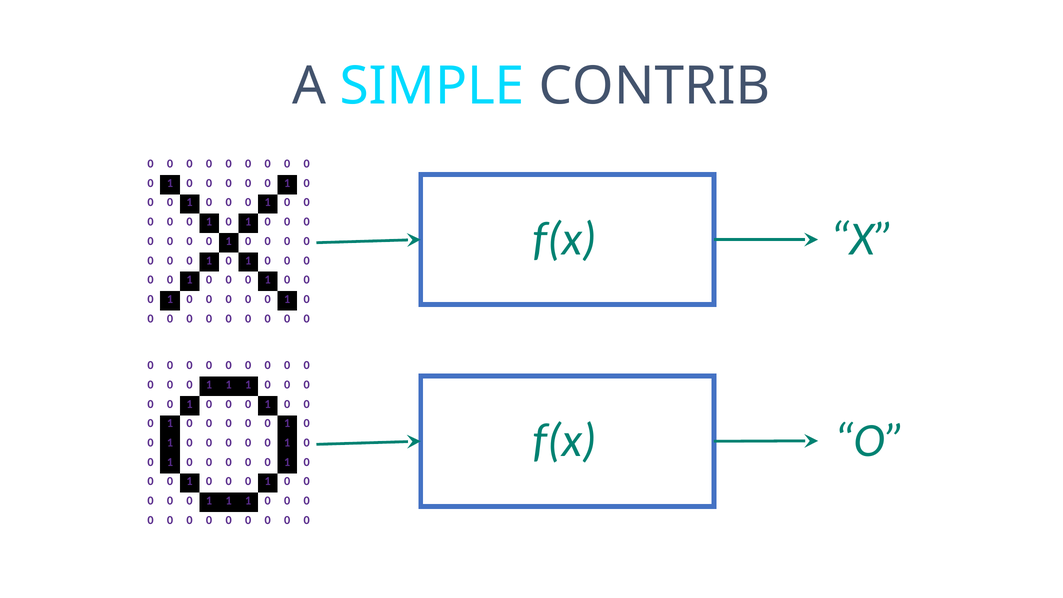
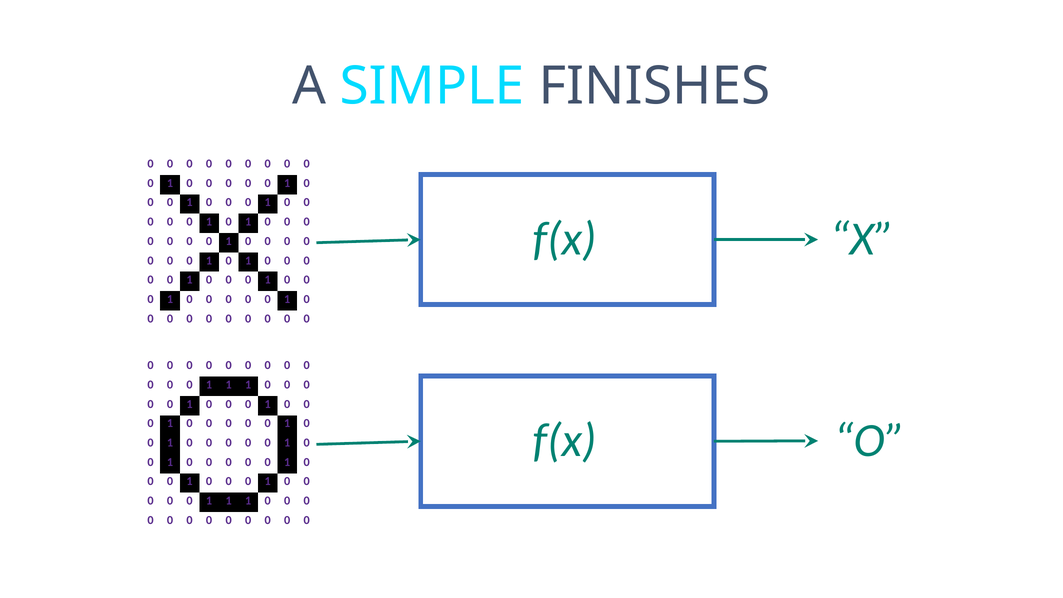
CONTRIB: CONTRIB -> FINISHES (655, 86)
